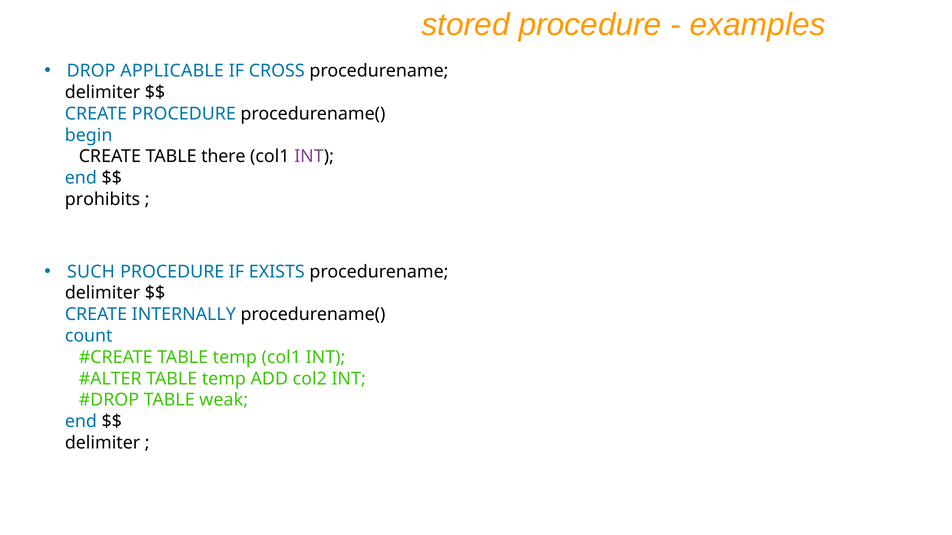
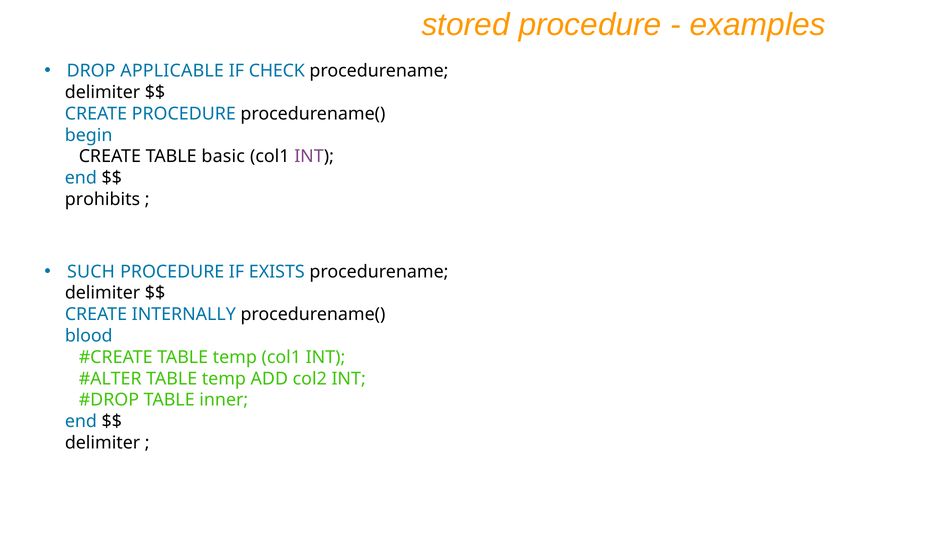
CROSS: CROSS -> CHECK (277, 71)
there: there -> basic (223, 157)
count: count -> blood (89, 336)
weak: weak -> inner (224, 400)
